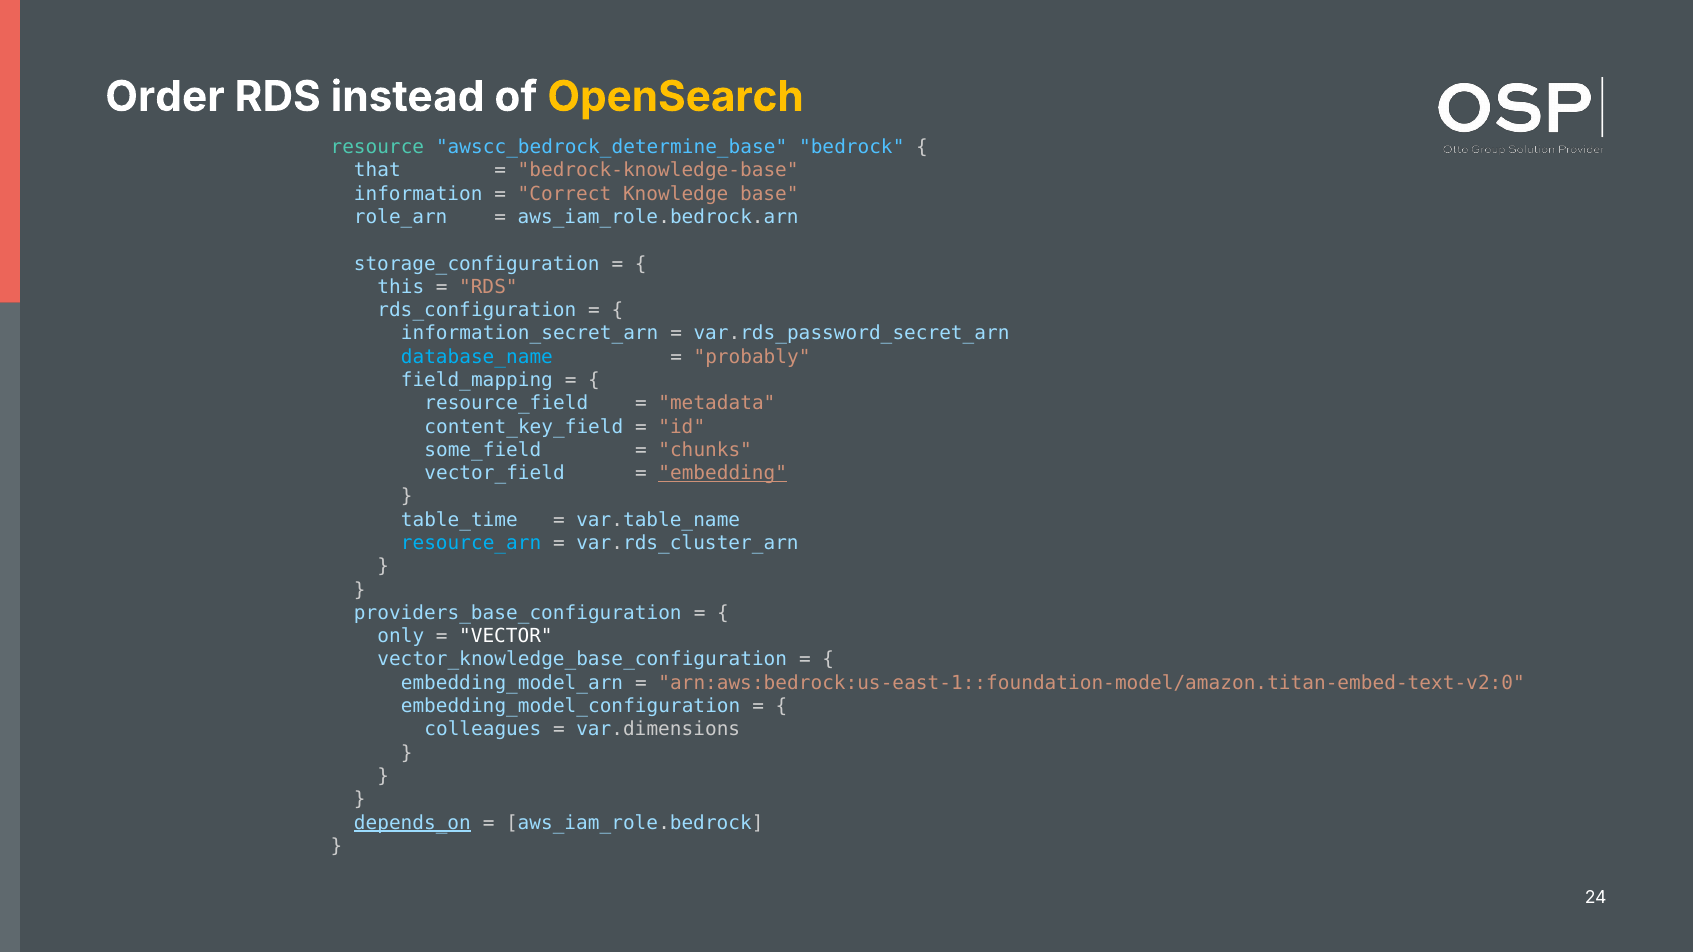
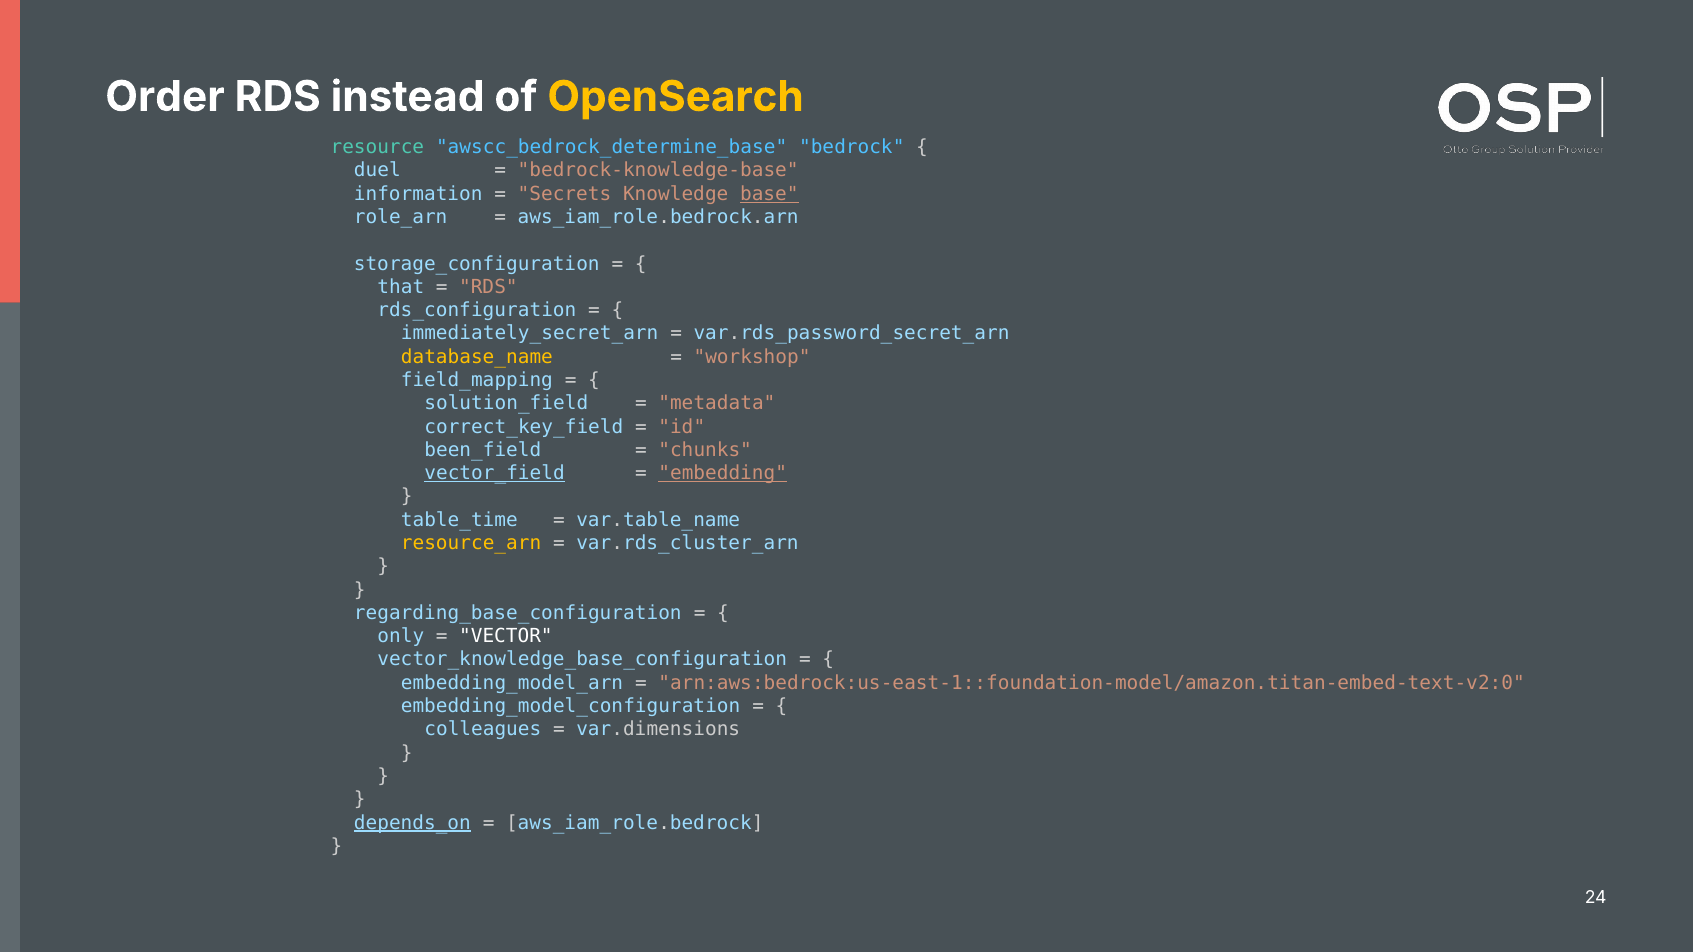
that: that -> duel (377, 171)
Correct: Correct -> Secrets (564, 194)
base underline: none -> present (769, 194)
this: this -> that (401, 287)
information_secret_arn: information_secret_arn -> immediately_secret_arn (530, 334)
database_name colour: light blue -> yellow (477, 357)
probably: probably -> workshop (752, 357)
resource_field: resource_field -> solution_field (506, 404)
content_key_field: content_key_field -> correct_key_field (524, 427)
some_field: some_field -> been_field (483, 450)
vector_field underline: none -> present (495, 473)
resource_arn colour: light blue -> yellow (471, 543)
providers_base_configuration: providers_base_configuration -> regarding_base_configuration (518, 613)
